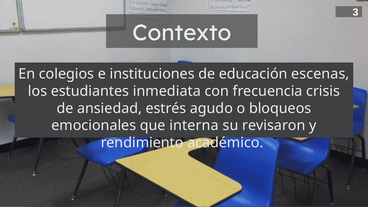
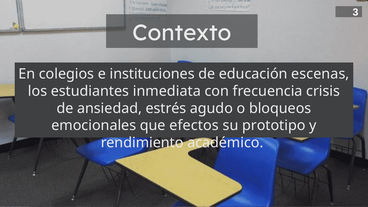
interna: interna -> efectos (194, 125)
revisaron: revisaron -> prototipo (274, 125)
